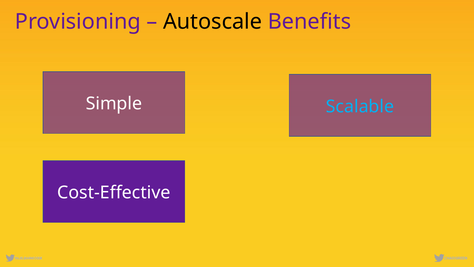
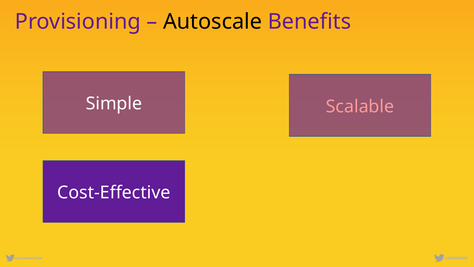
Scalable colour: light blue -> pink (360, 106)
